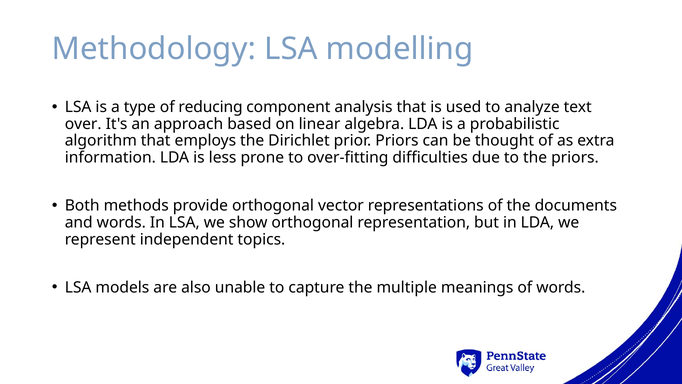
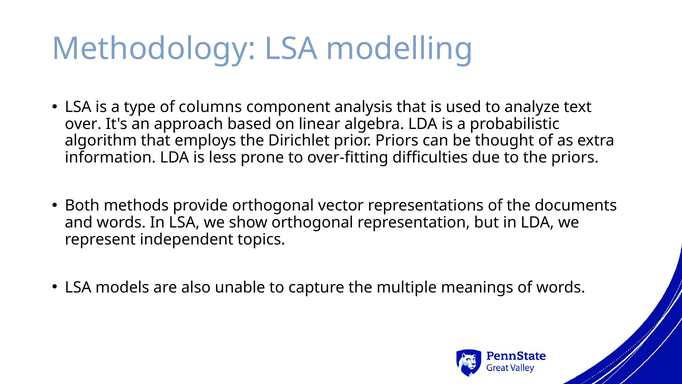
reducing: reducing -> columns (210, 107)
